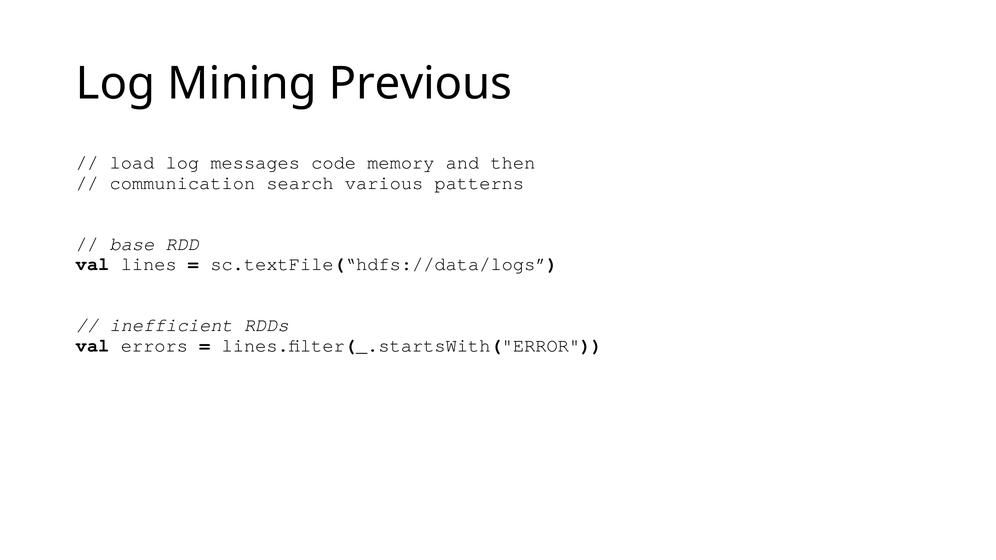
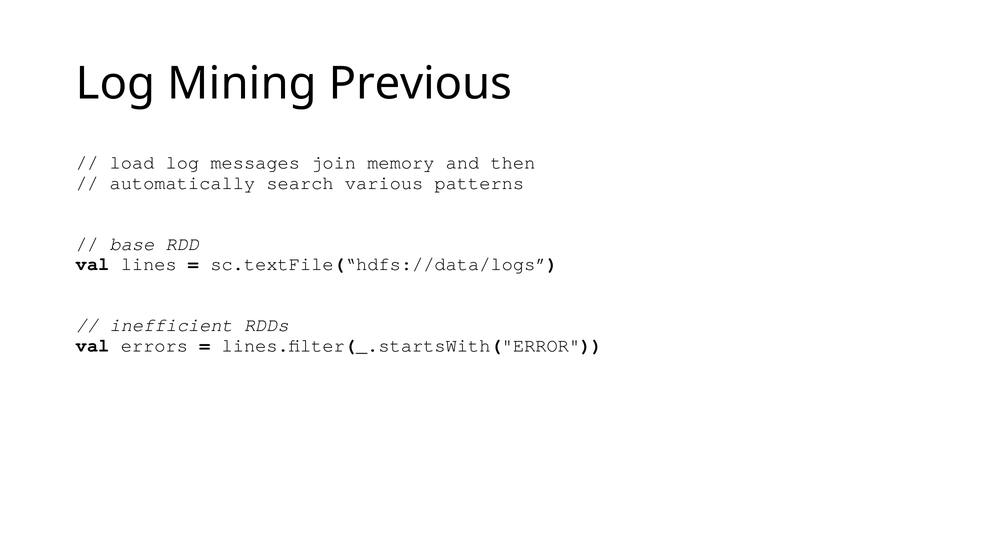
code: code -> join (334, 163)
communication: communication -> automatically (182, 183)
